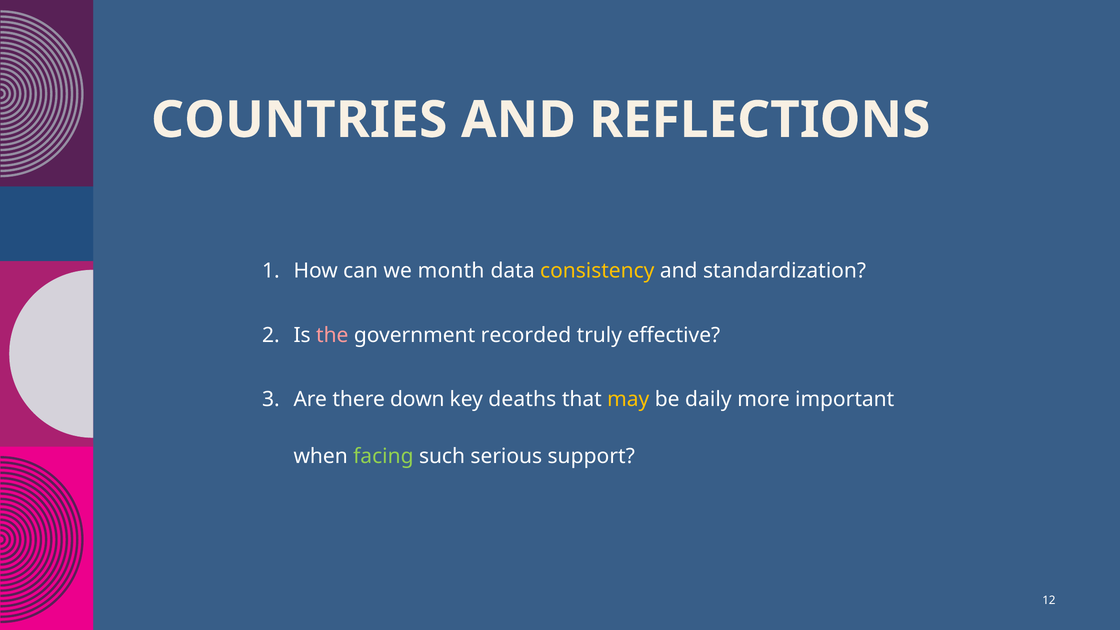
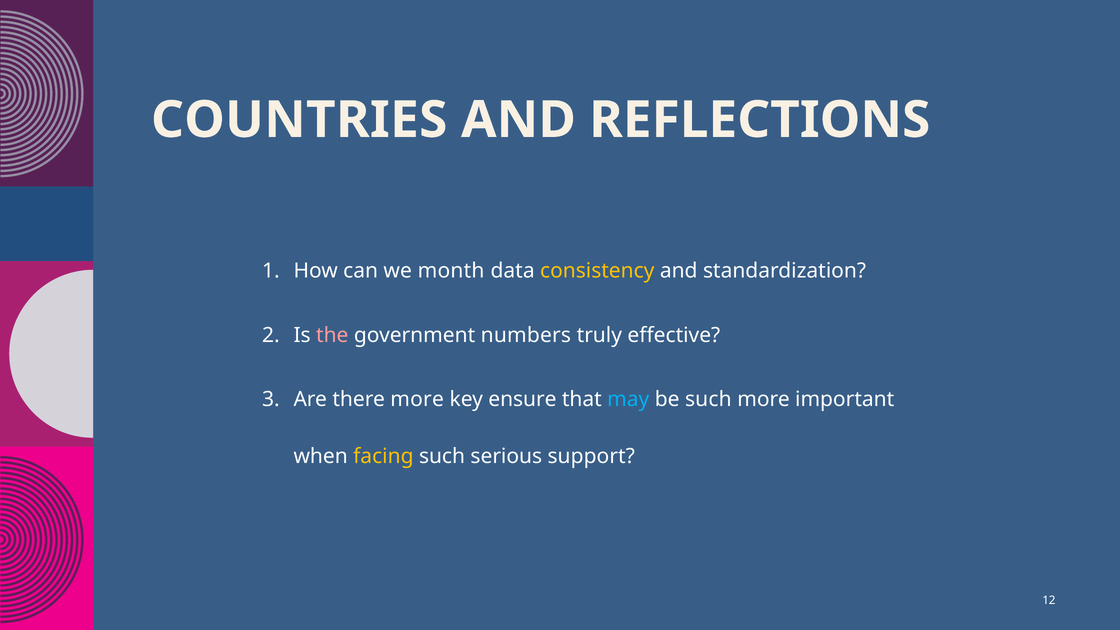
recorded: recorded -> numbers (526, 335)
there down: down -> more (417, 399)
deaths: deaths -> ensure (522, 399)
may colour: yellow -> light blue (628, 399)
be daily: daily -> such (708, 399)
facing colour: light green -> yellow (383, 457)
